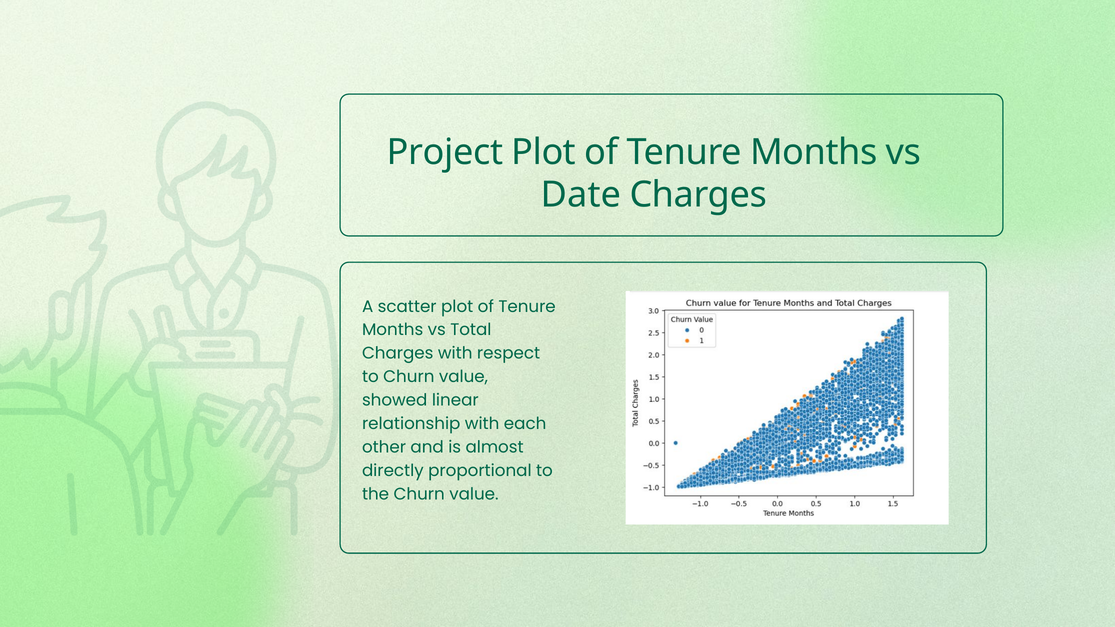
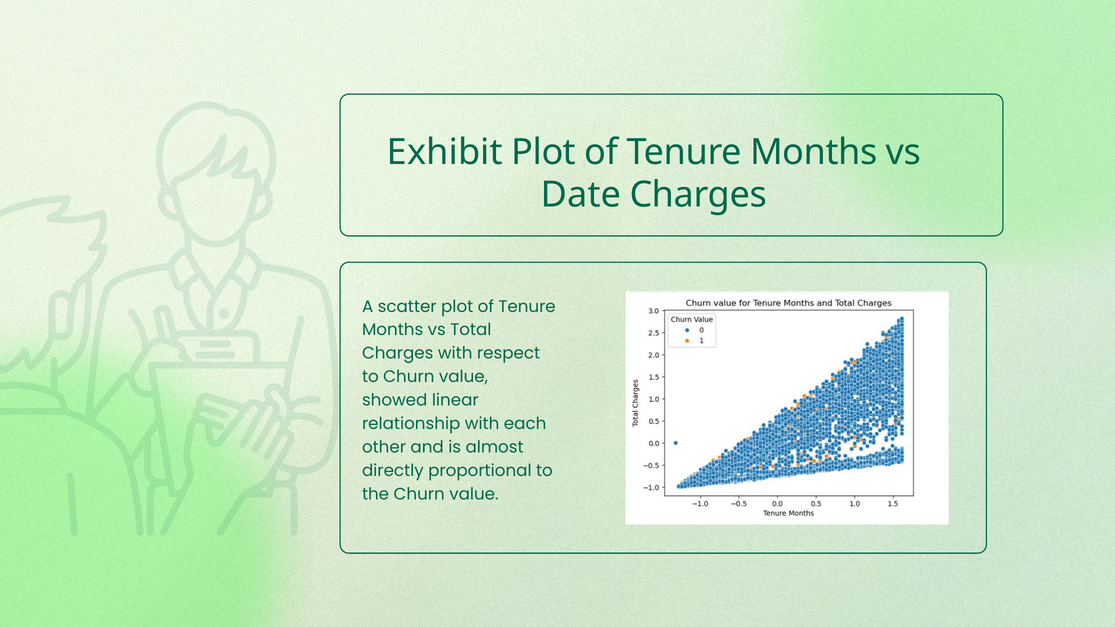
Project: Project -> Exhibit (445, 152)
